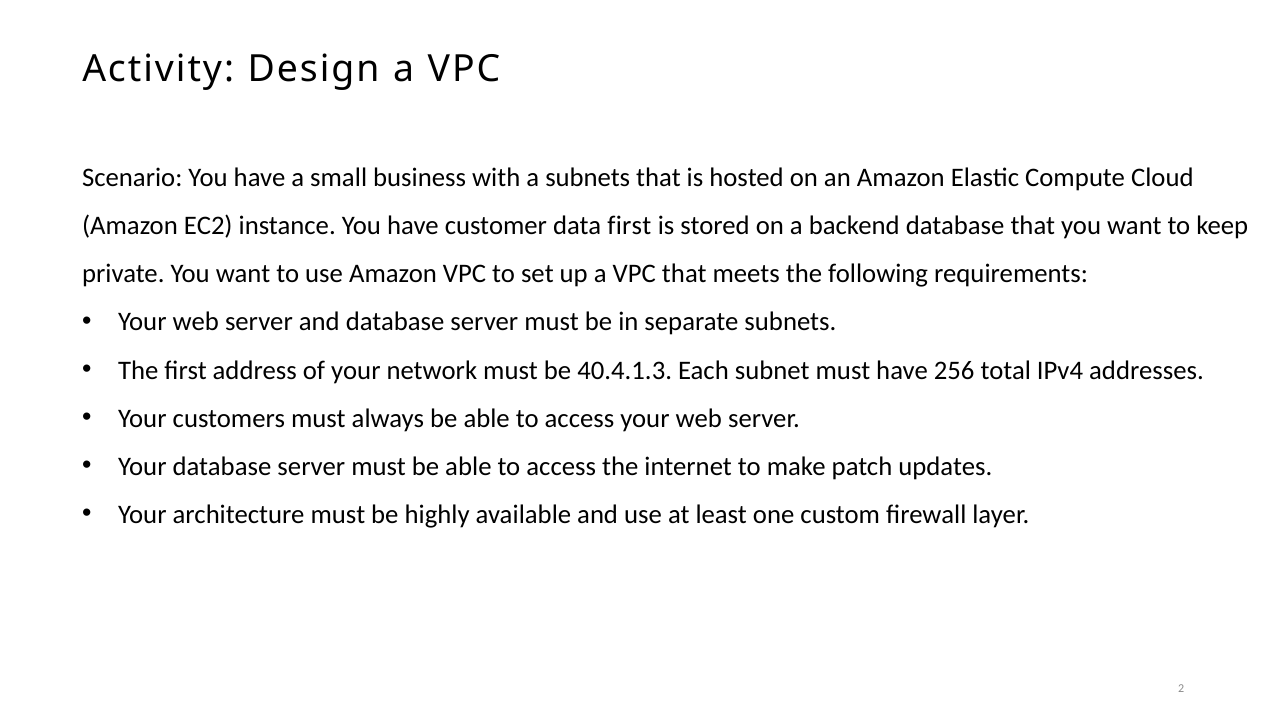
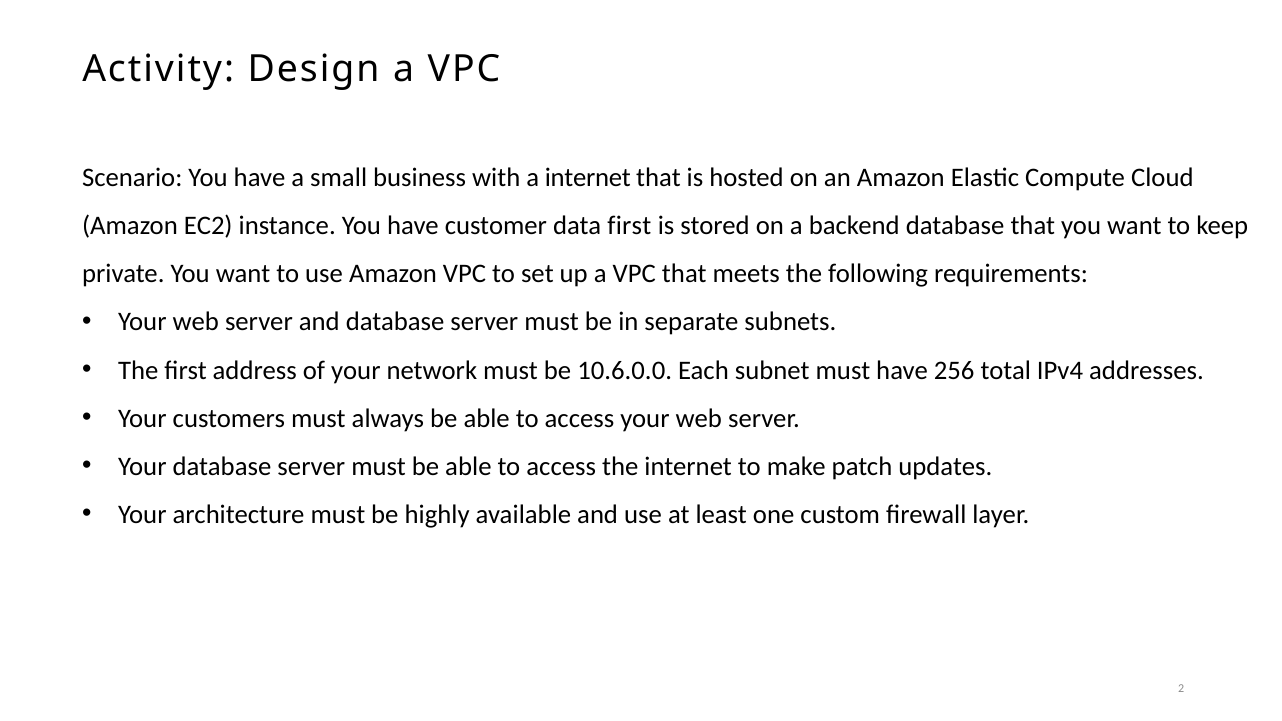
a subnets: subnets -> internet (588, 178)
40.4.1.3: 40.4.1.3 -> 10.6.0.0 (625, 370)
